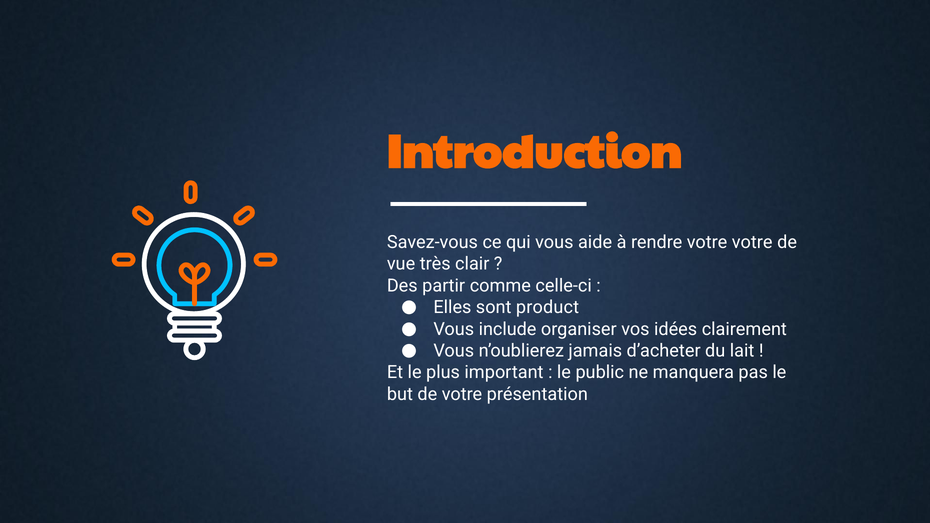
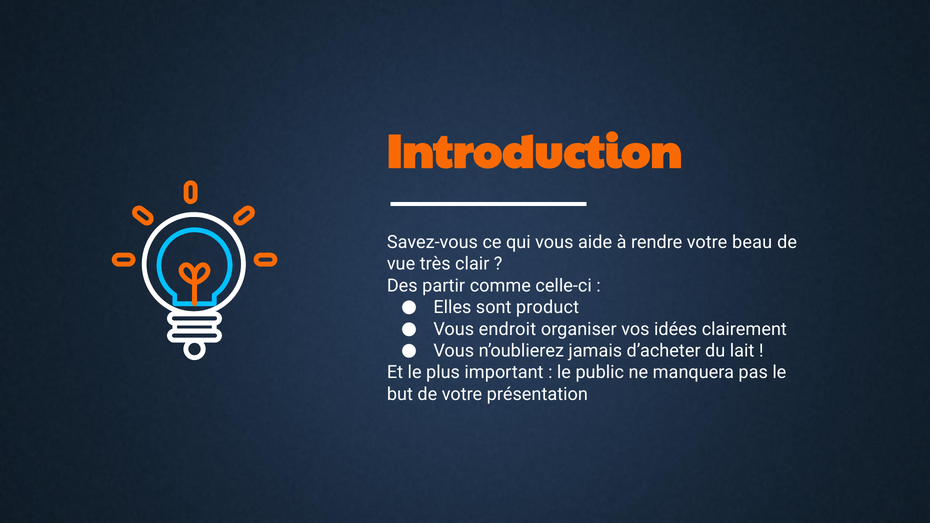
votre votre: votre -> beau (752, 242)
include: include -> endroit (507, 329)
